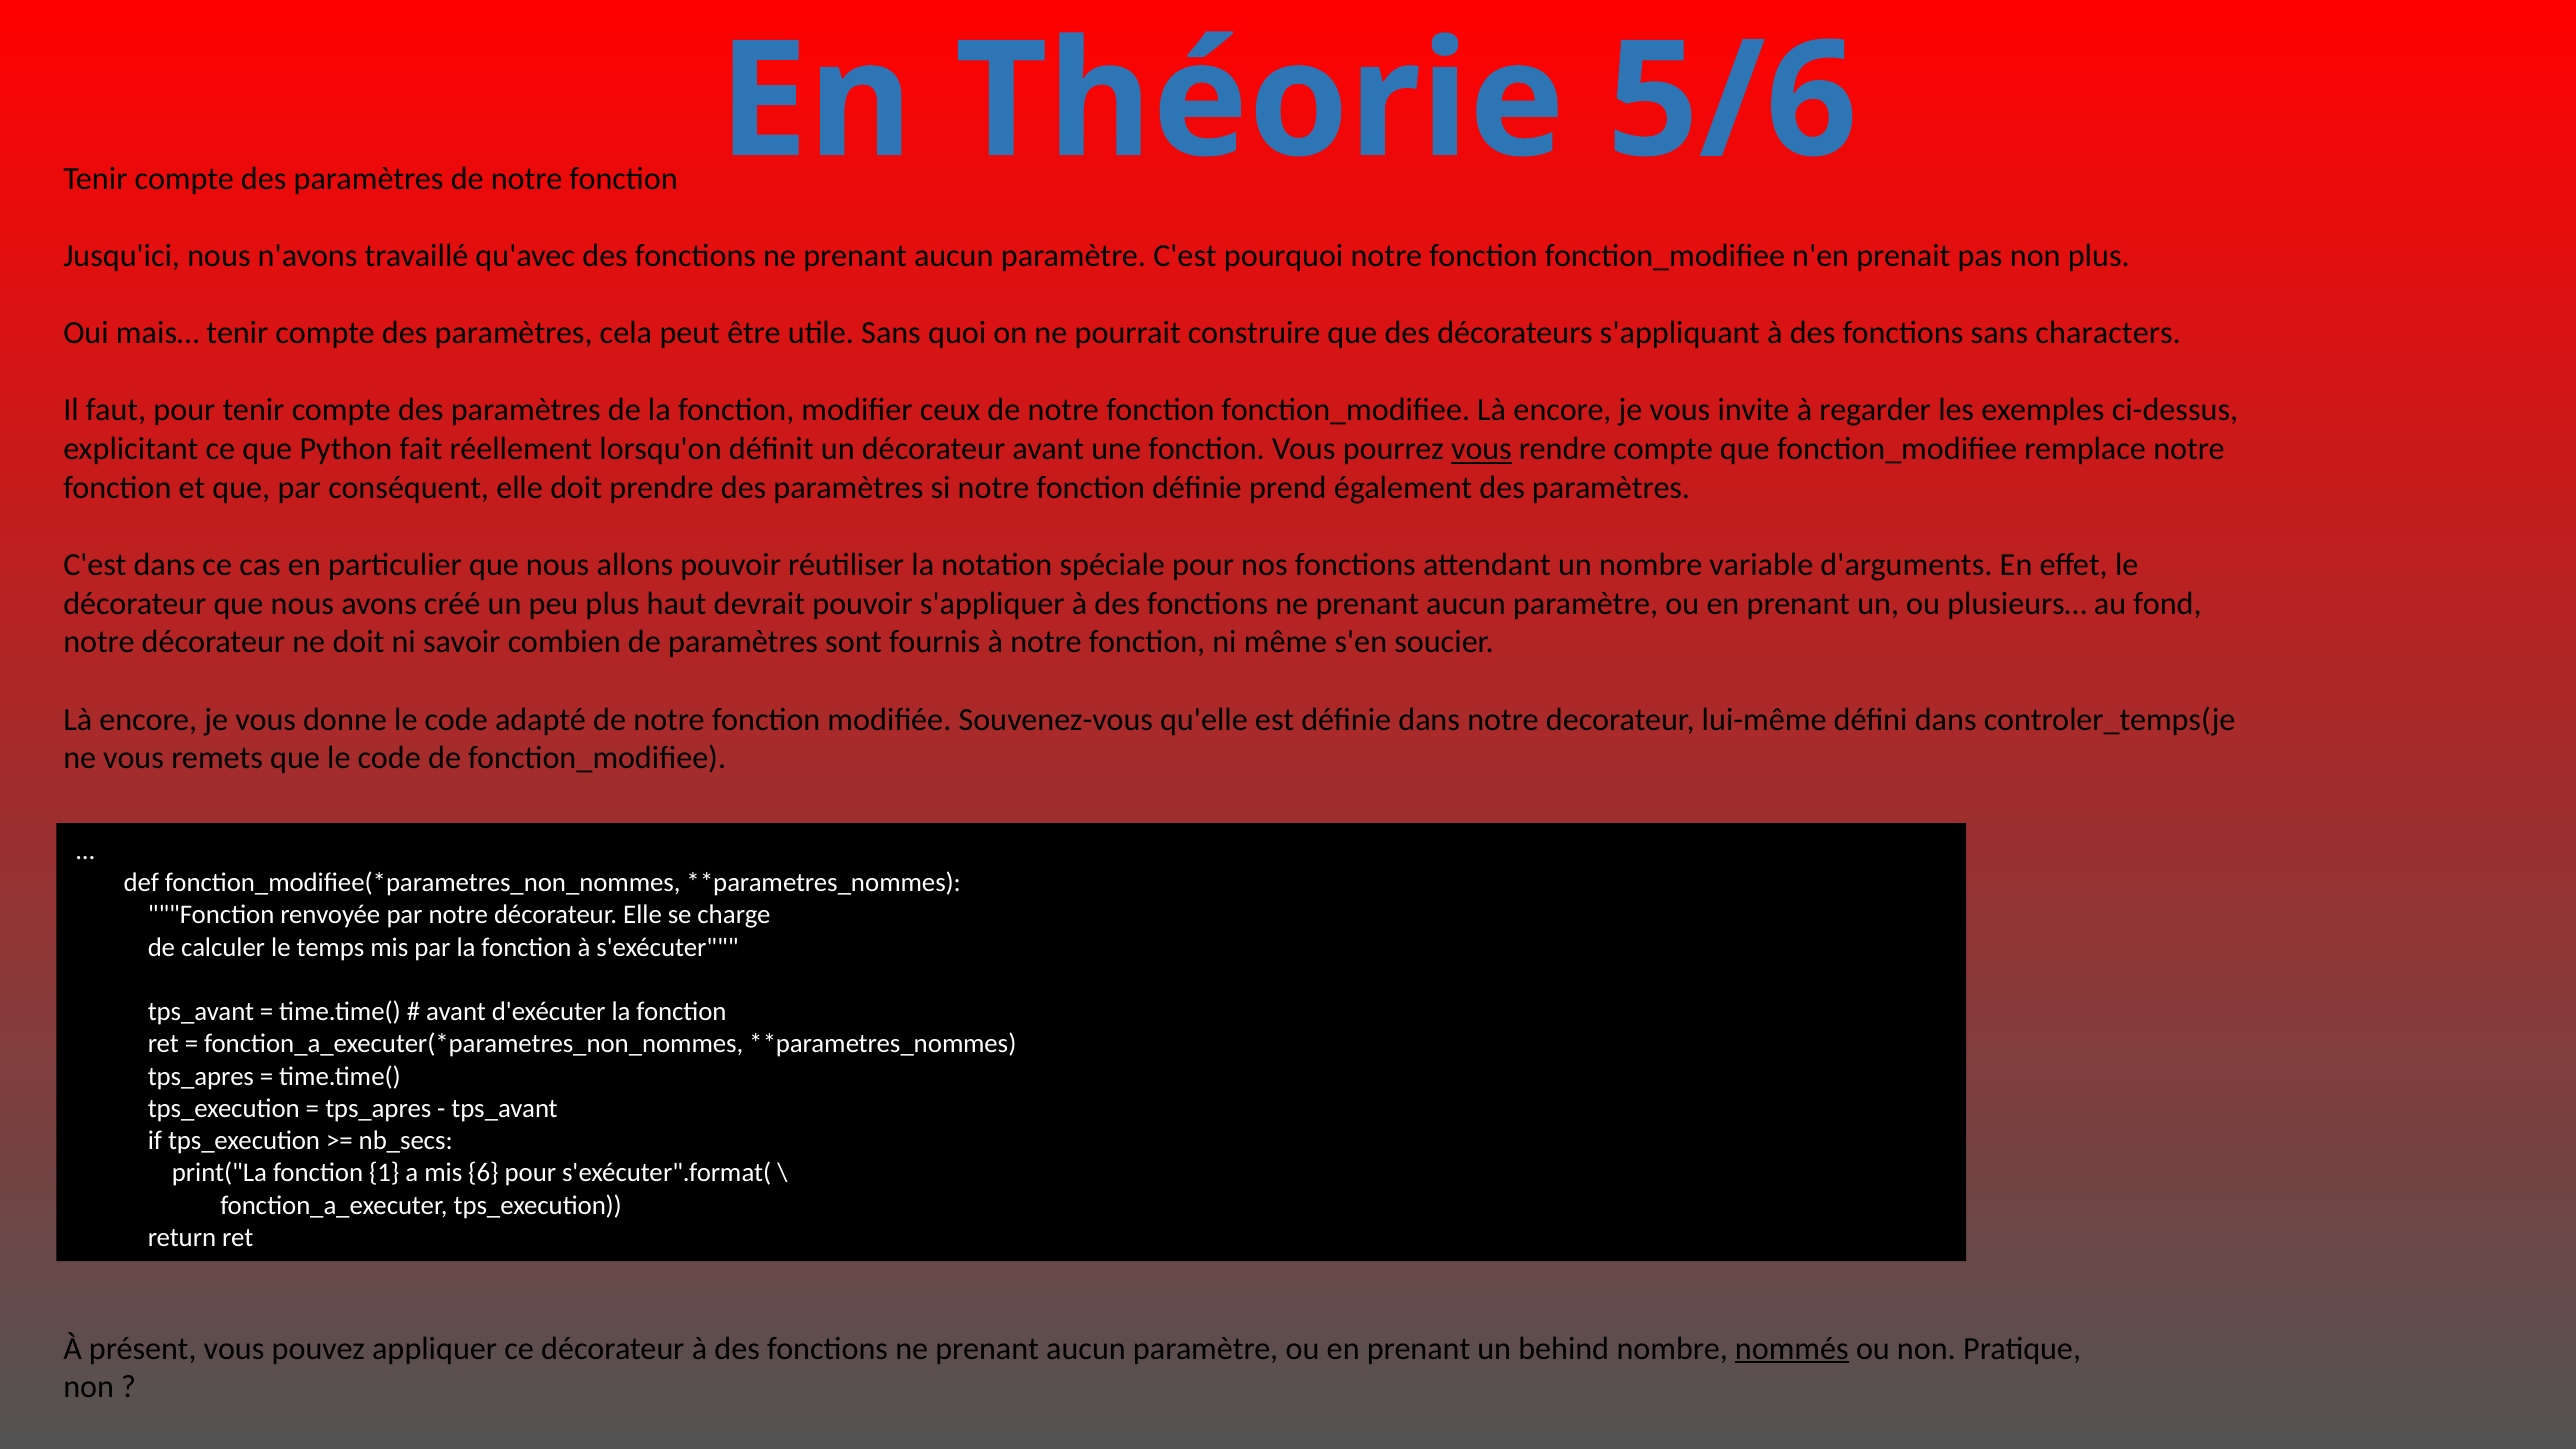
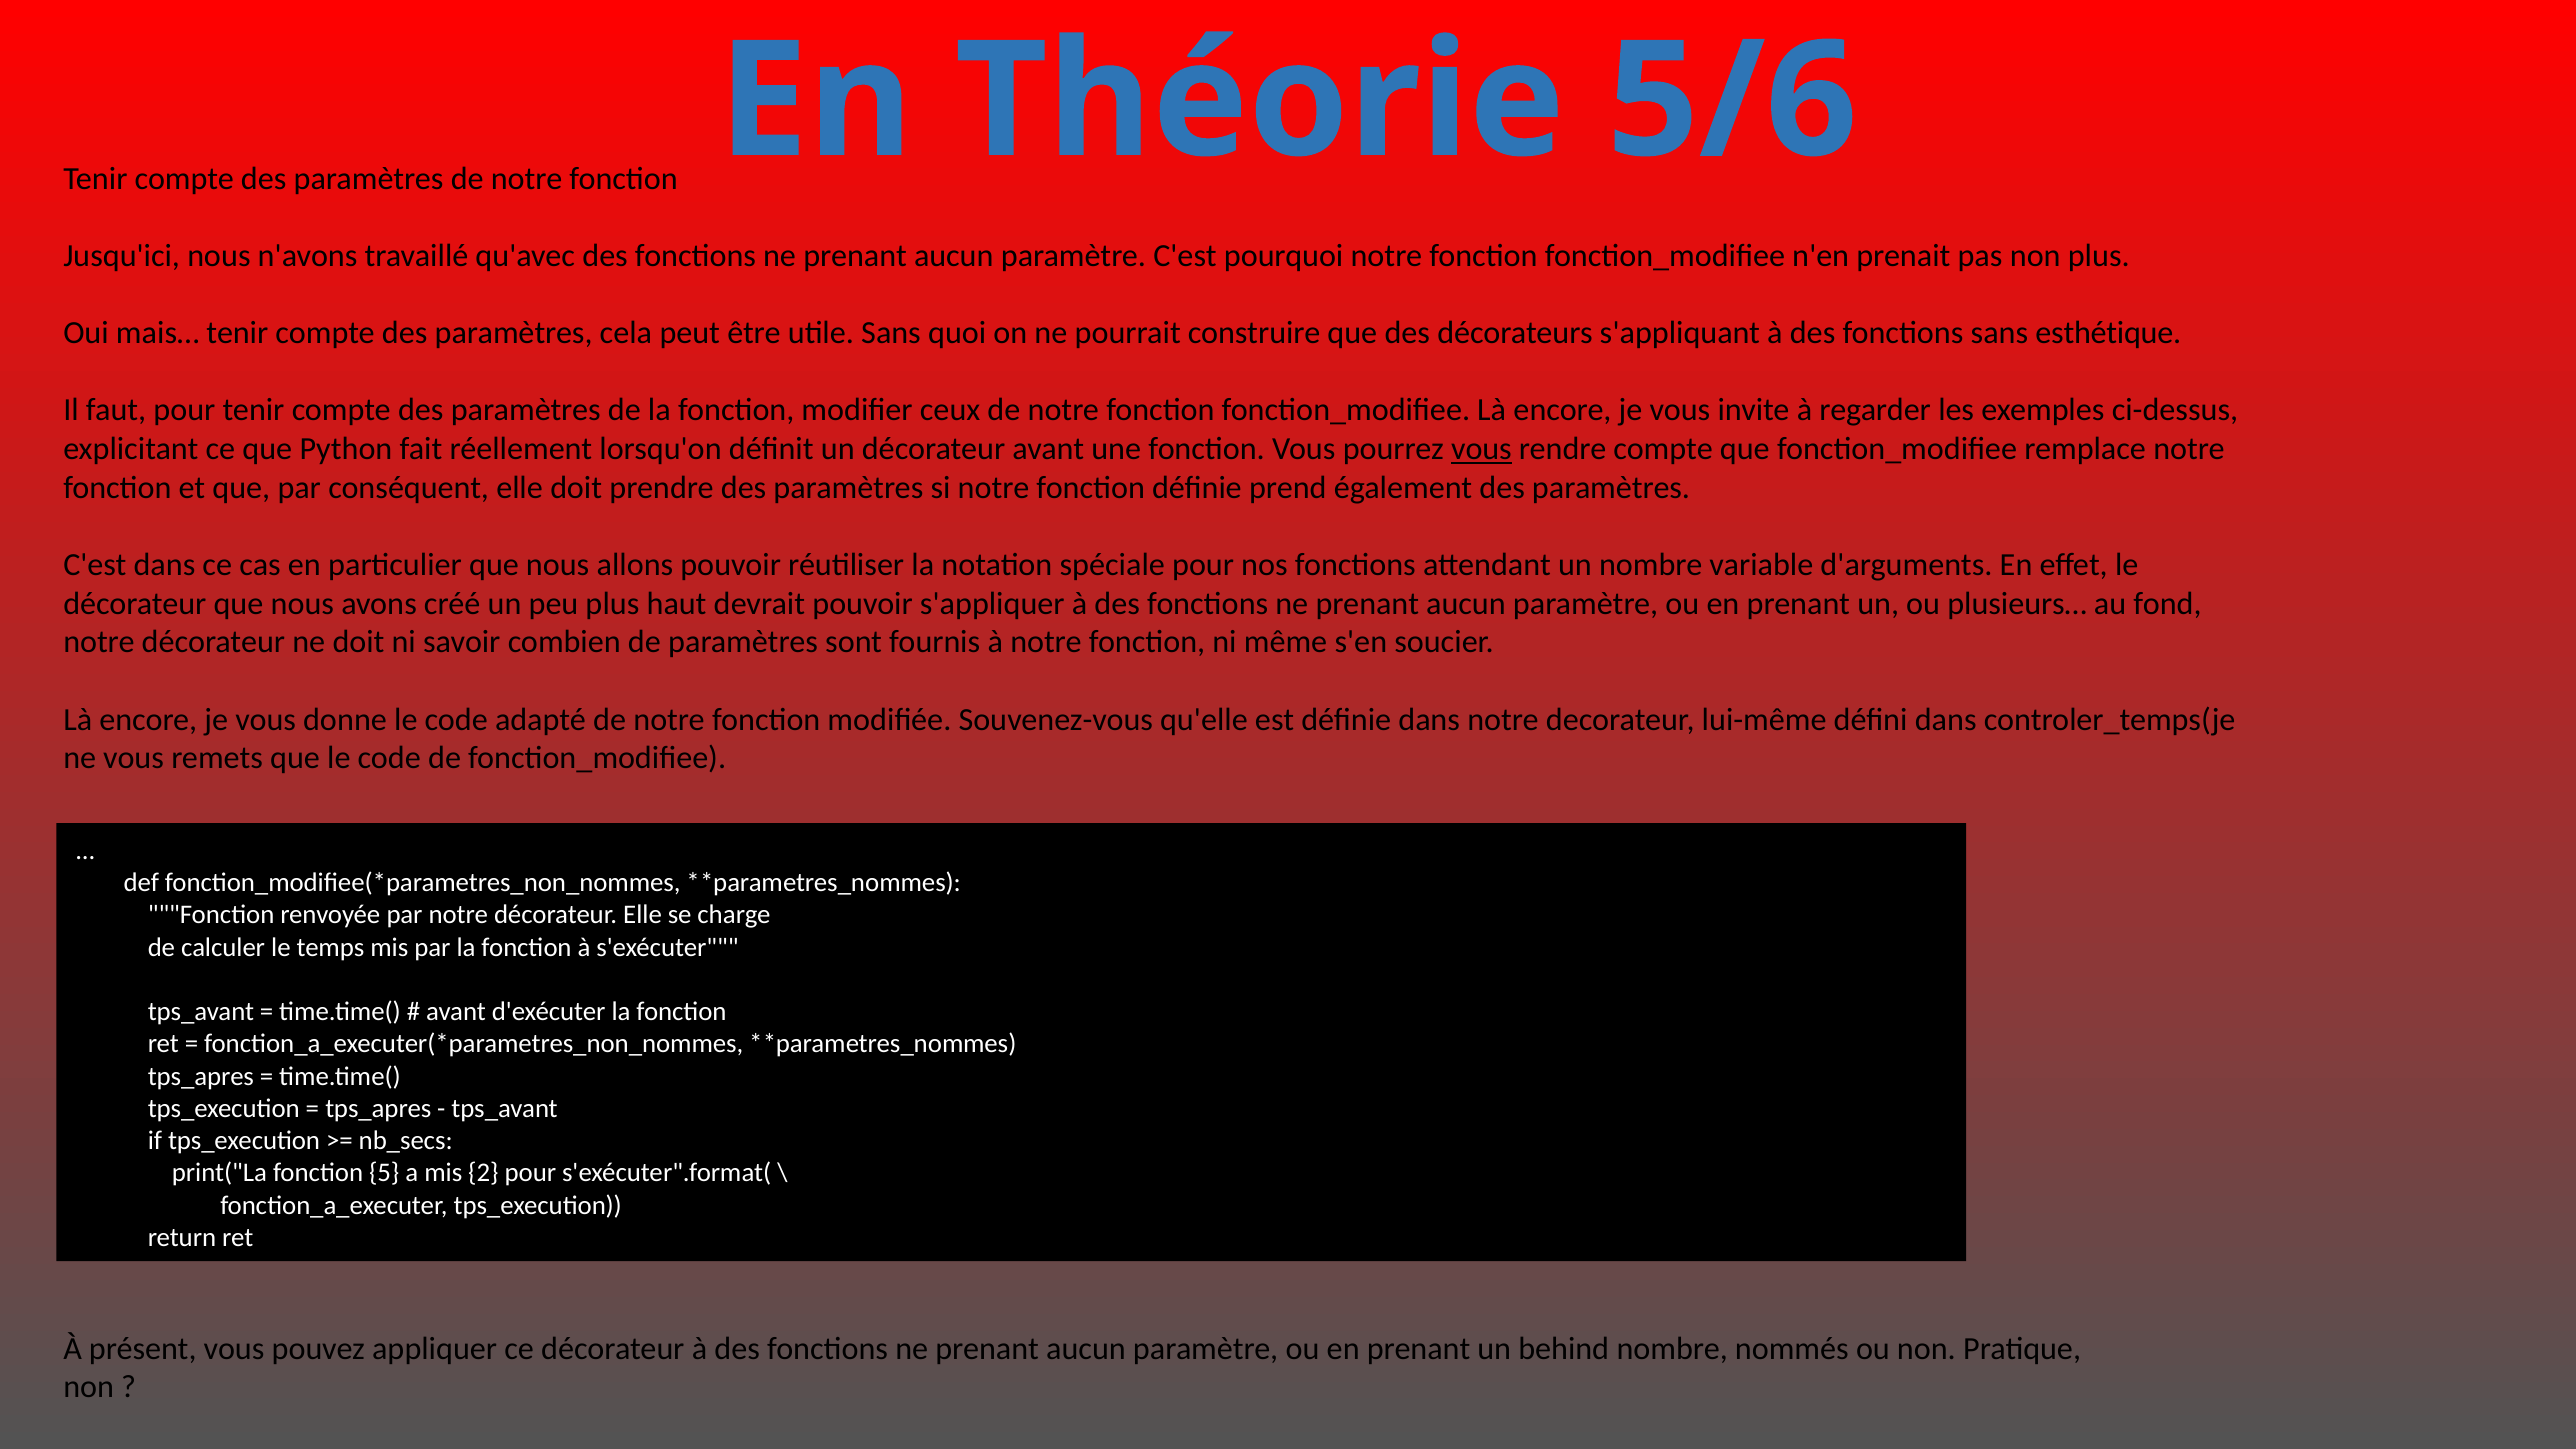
characters: characters -> esthétique (2108, 333)
1: 1 -> 5 (384, 1173)
6: 6 -> 2 (483, 1173)
nommés underline: present -> none (1792, 1349)
